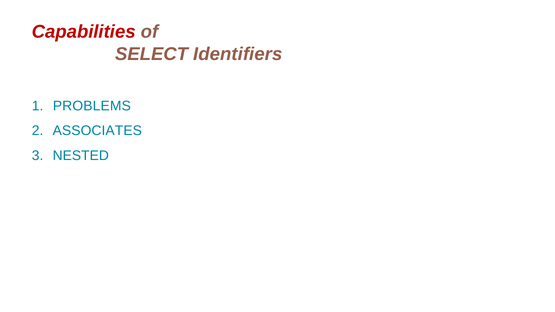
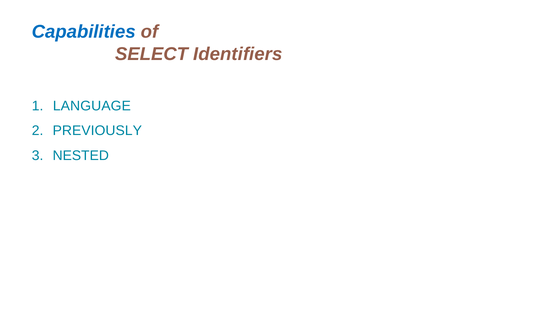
Capabilities colour: red -> blue (84, 32)
PROBLEMS: PROBLEMS -> LANGUAGE (92, 106)
ASSOCIATES: ASSOCIATES -> PREVIOUSLY (97, 131)
